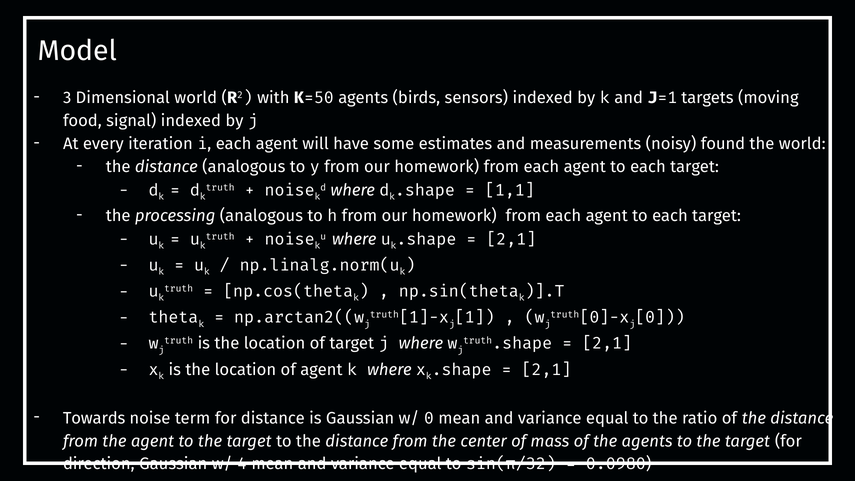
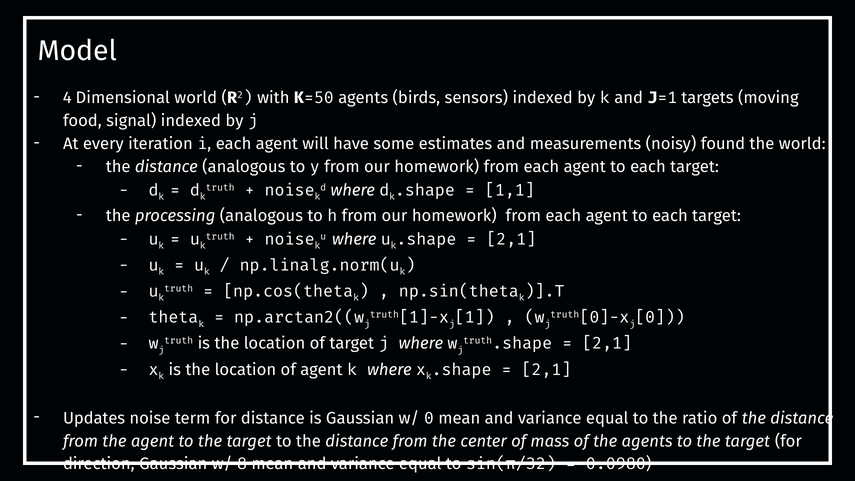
3: 3 -> 4 (67, 98)
Towards: Towards -> Updates (94, 418)
4: 4 -> 8 (242, 464)
